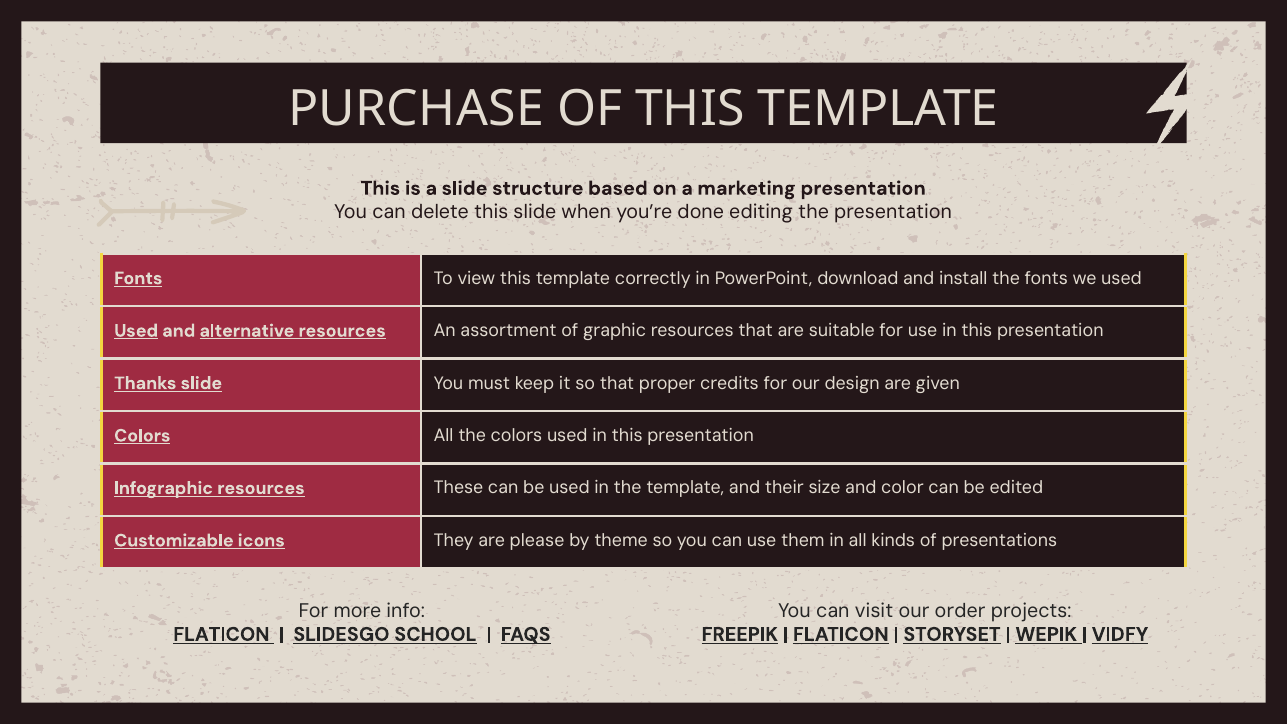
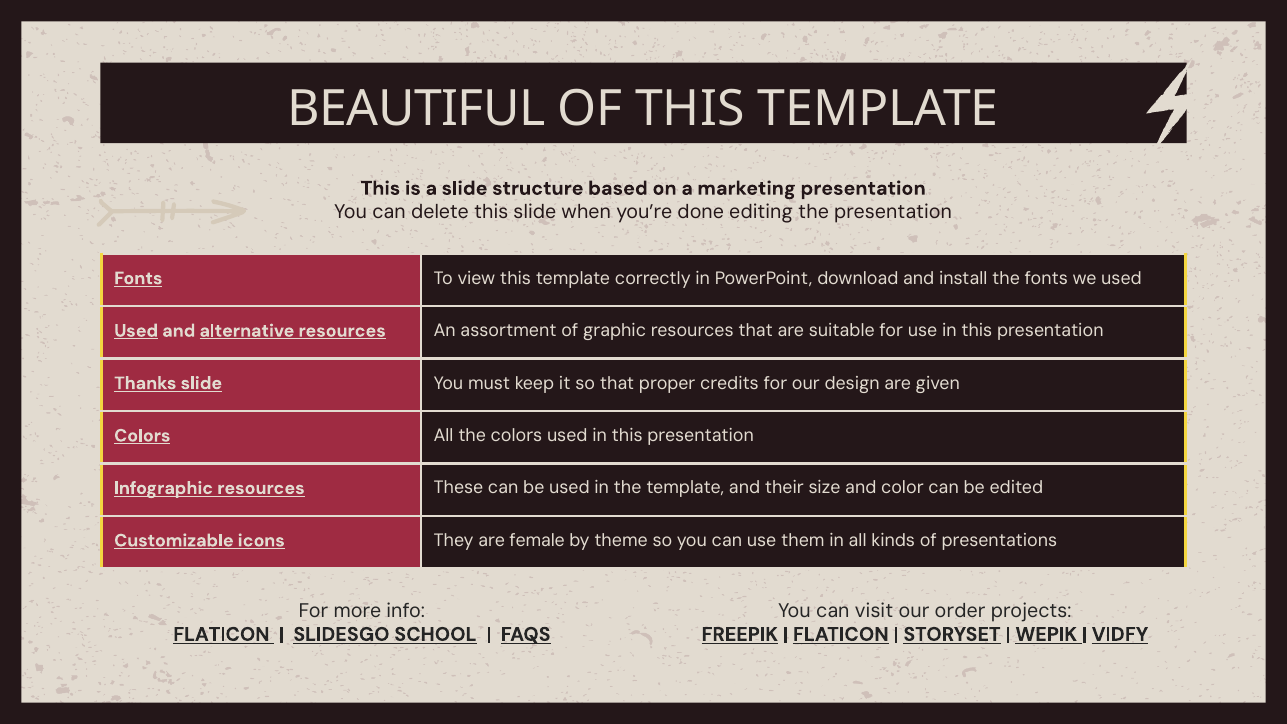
PURCHASE: PURCHASE -> BEAUTIFUL (416, 109)
please: please -> female (537, 540)
